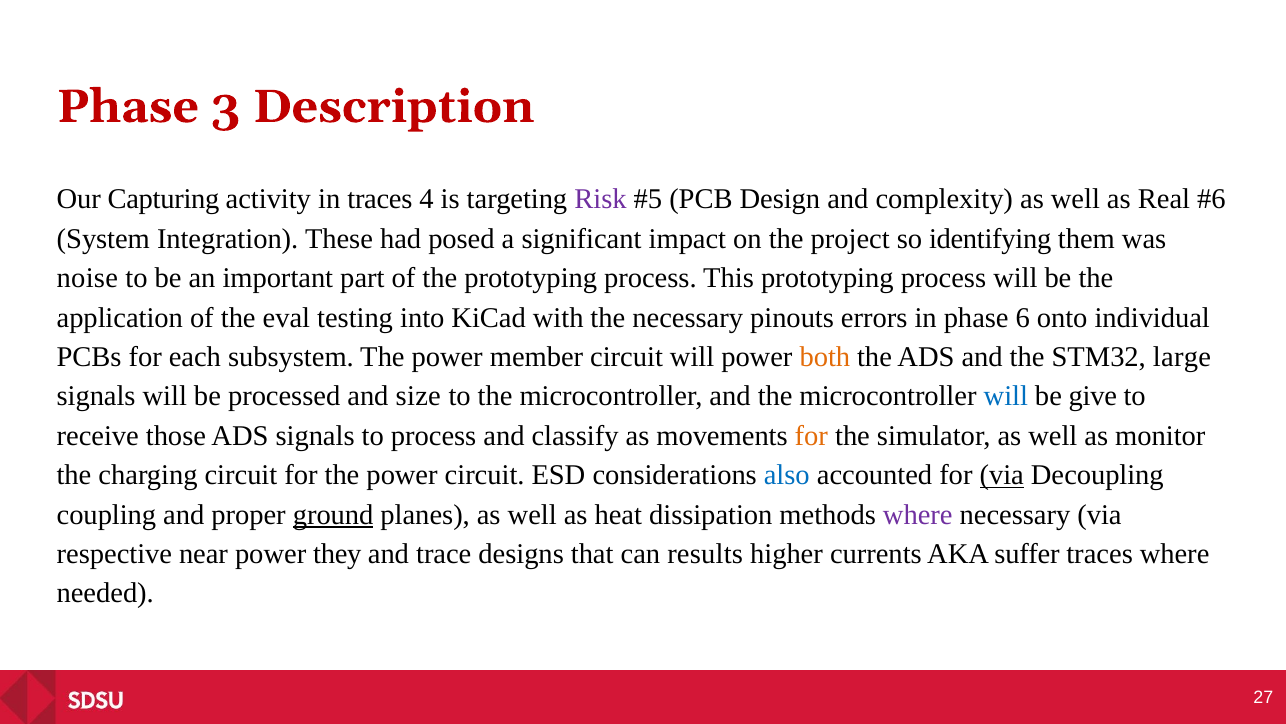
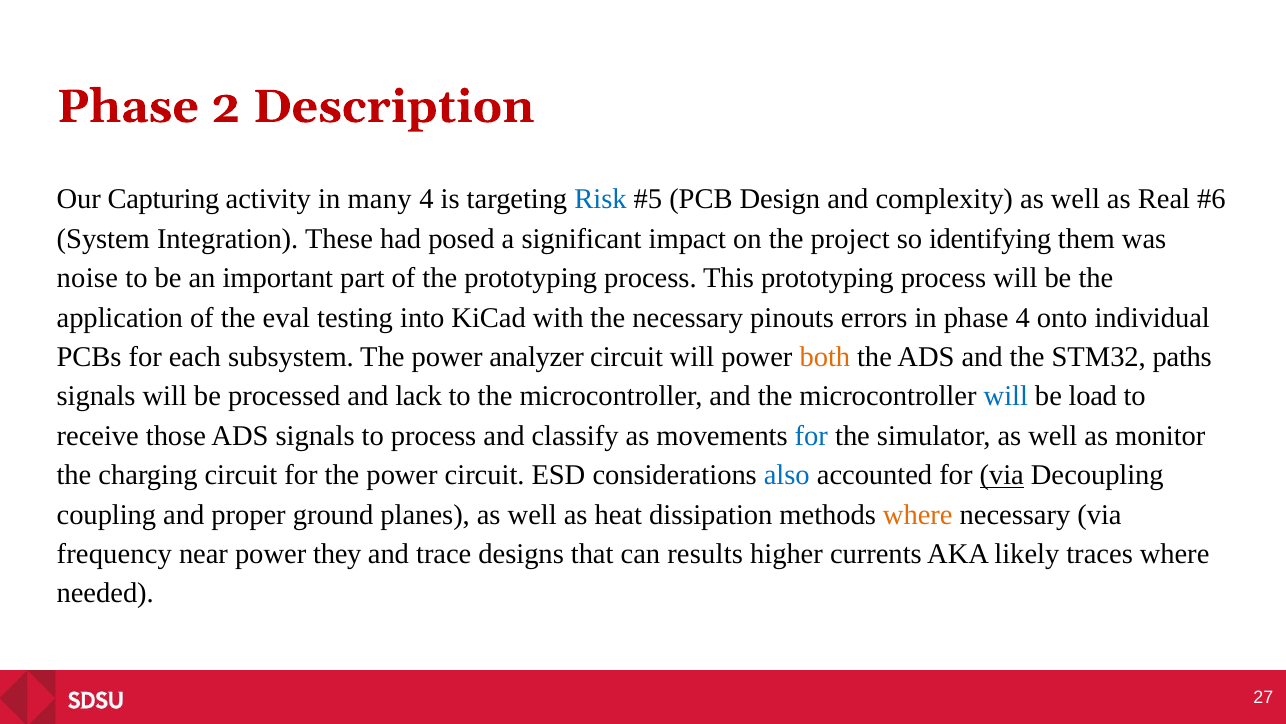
3: 3 -> 2 (226, 107)
in traces: traces -> many (380, 199)
Risk colour: purple -> blue (600, 199)
phase 6: 6 -> 4 (1023, 317)
member: member -> analyzer (537, 357)
large: large -> paths (1182, 357)
size: size -> lack (419, 396)
give: give -> load (1093, 396)
for colour: orange -> blue (811, 436)
ground underline: present -> none (333, 514)
where colour: purple -> orange (918, 514)
respective: respective -> frequency (114, 554)
suffer: suffer -> likely (1027, 554)
